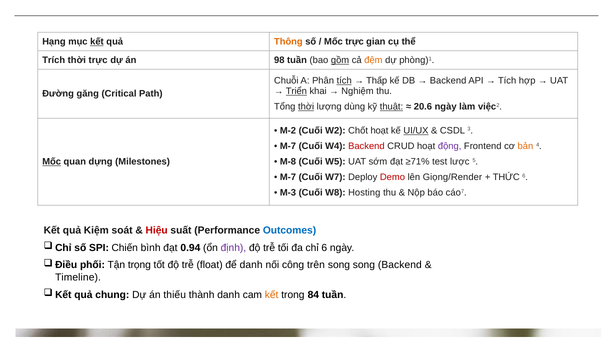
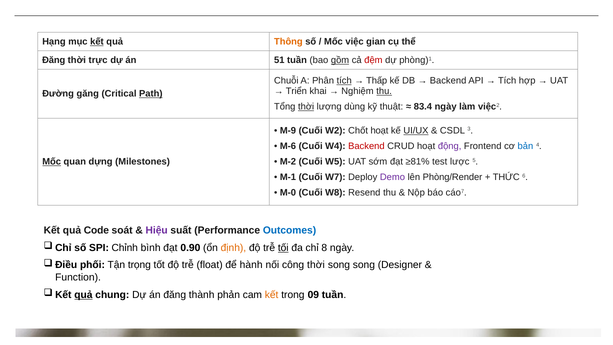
Mốc trực: trực -> việc (355, 42)
Trích: Trích -> Đăng (54, 60)
98: 98 -> 51 (279, 60)
đệm colour: orange -> red (373, 60)
Triển underline: present -> none (296, 91)
thu underline: none -> present (384, 91)
Path underline: none -> present (151, 94)
thuật underline: present -> none (391, 107)
20.6: 20.6 -> 83.4 (423, 107)
M-2: M-2 -> M-9 (288, 131)
M-7: M-7 -> M-6 (288, 146)
bản colour: orange -> blue (525, 146)
M-8: M-8 -> M-2 (288, 162)
≥71%: ≥71% -> ≥81% (418, 162)
M-7: M-7 -> M-1 (288, 177)
Demo colour: red -> purple (392, 177)
Giọng/Render: Giọng/Render -> Phòng/Render (453, 177)
M-3: M-3 -> M-0 (288, 193)
Hosting: Hosting -> Resend (364, 193)
Kiệm: Kiệm -> Code (96, 230)
Hiệu colour: red -> purple (157, 230)
Chiến: Chiến -> Chỉnh (125, 248)
0.94: 0.94 -> 0.90 (190, 248)
định colour: purple -> orange (233, 248)
tối underline: none -> present (283, 248)
chỉ 6: 6 -> 8 (324, 248)
để danh: danh -> hành (251, 265)
công trên: trên -> thời (316, 265)
song Backend: Backend -> Designer (400, 265)
Timeline: Timeline -> Function (78, 277)
quả underline: none -> present (83, 295)
án thiếu: thiếu -> đăng (175, 295)
thành danh: danh -> phản (229, 295)
84: 84 -> 09 (313, 295)
